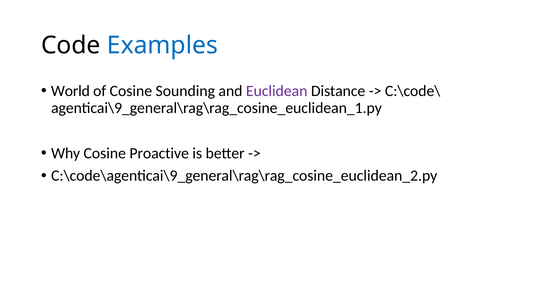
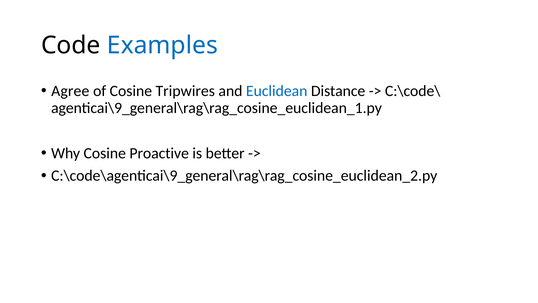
World: World -> Agree (70, 91)
Sounding: Sounding -> Tripwires (185, 91)
Euclidean colour: purple -> blue (277, 91)
